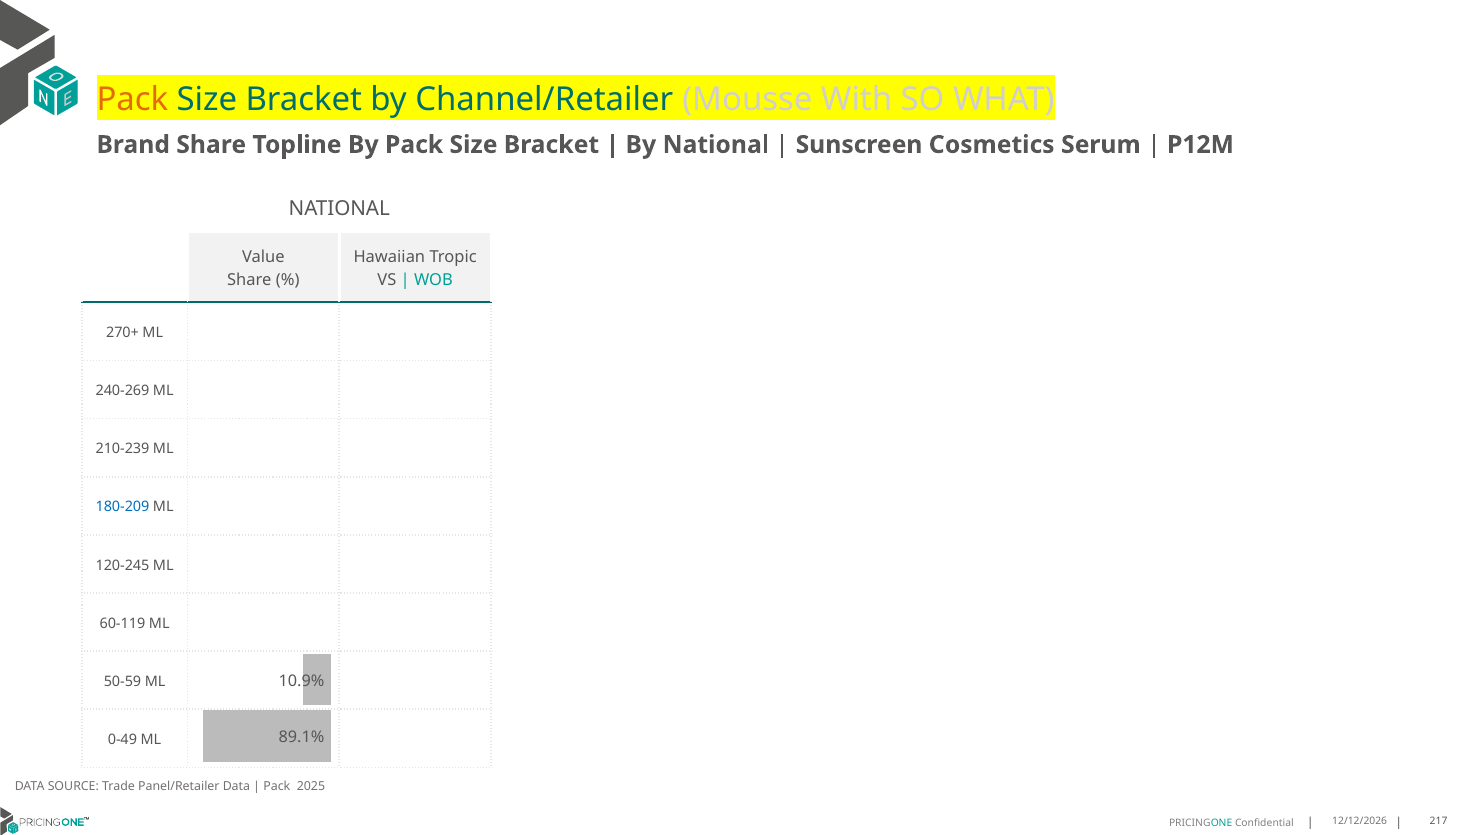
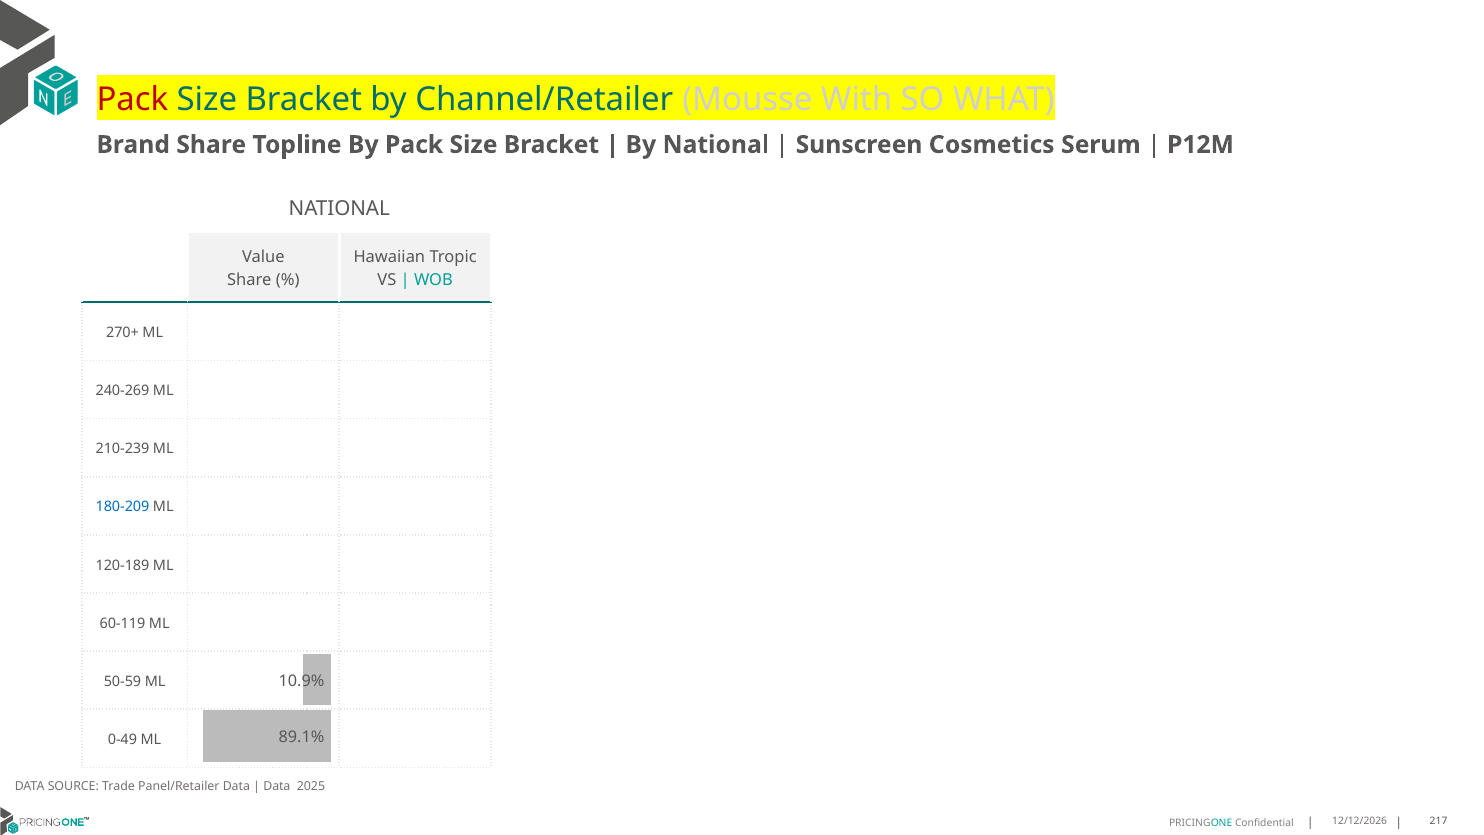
Pack colour: orange -> red (132, 100)
120-245: 120-245 -> 120-189 (122, 565)
Pack: Pack -> Data (277, 786)
